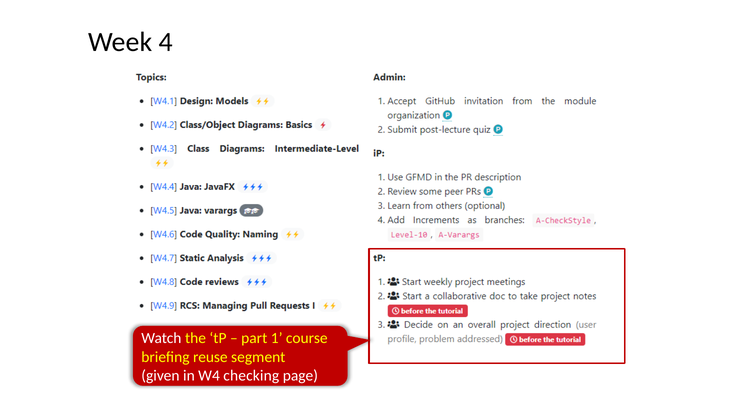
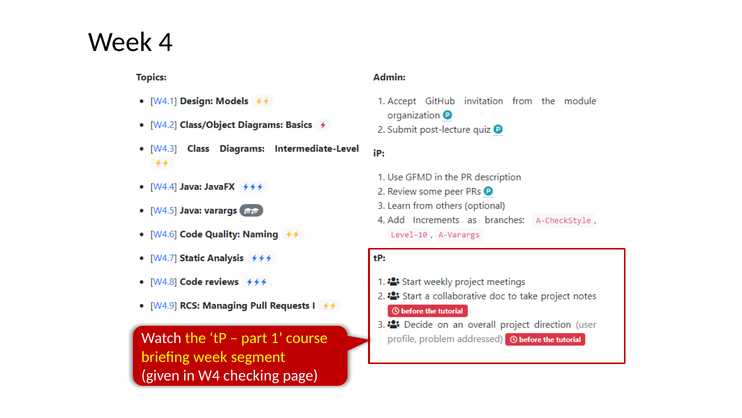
briefing reuse: reuse -> week (210, 356)
